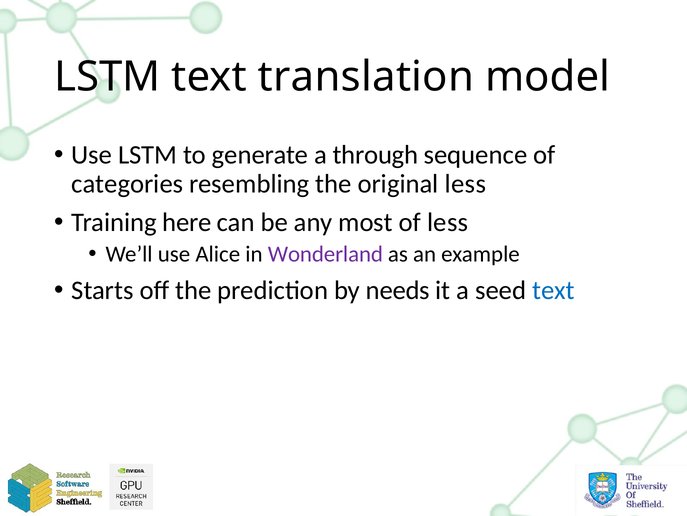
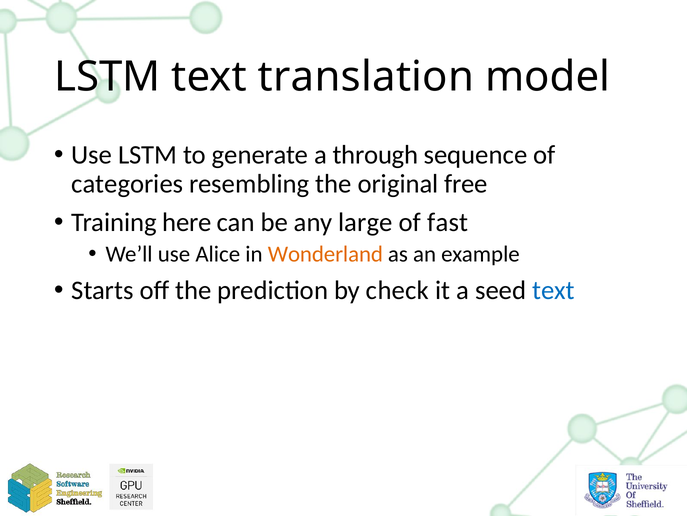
original less: less -> free (466, 184)
most: most -> large (365, 222)
of less: less -> fast (448, 222)
Wonderland colour: purple -> orange (325, 254)
needs: needs -> check (398, 290)
